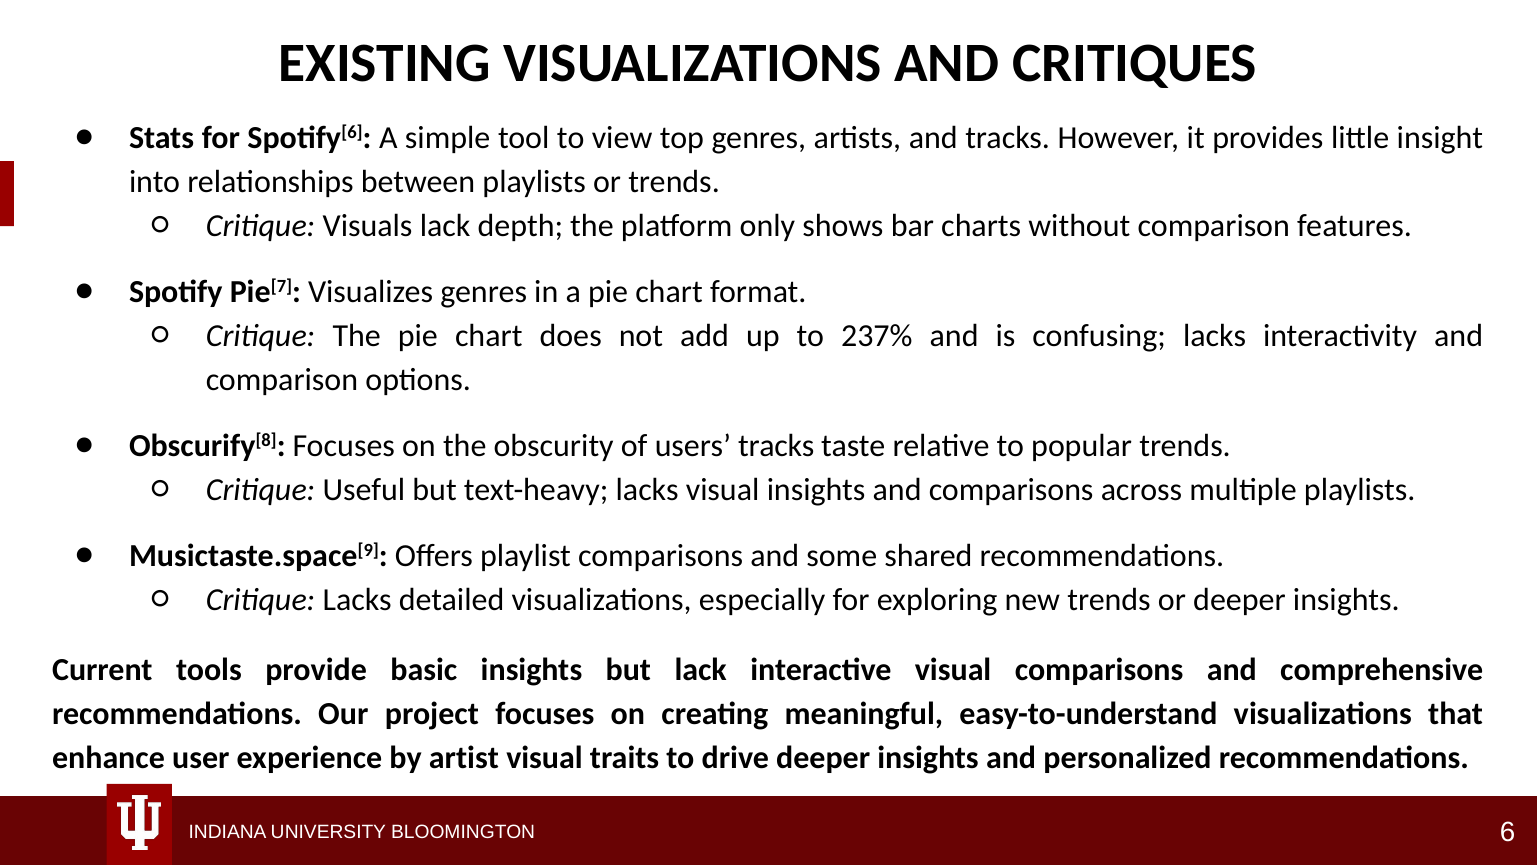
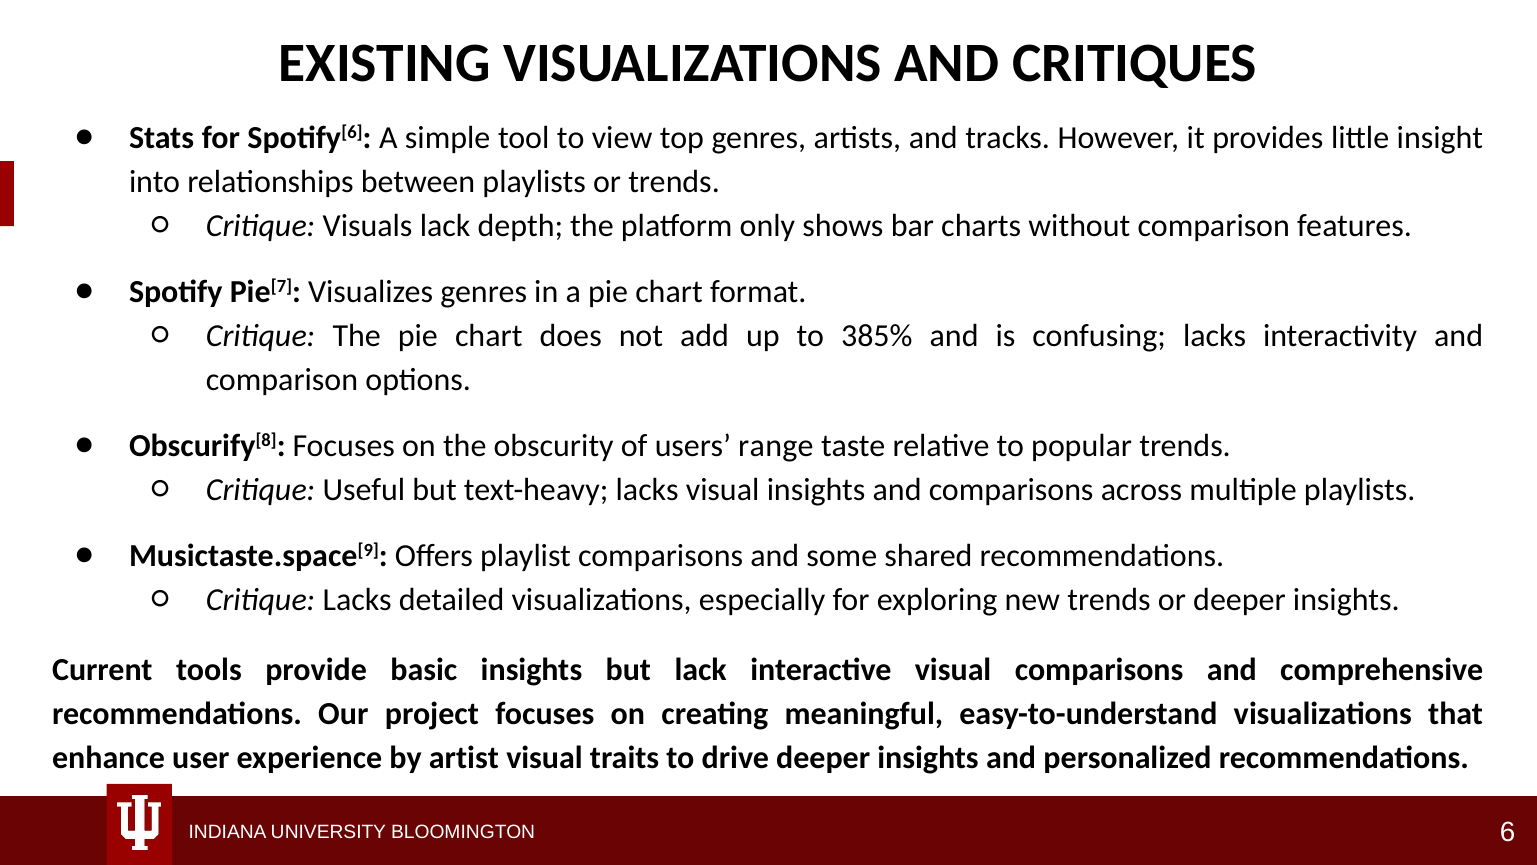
237%: 237% -> 385% (877, 336)
users tracks: tracks -> range (776, 446)
